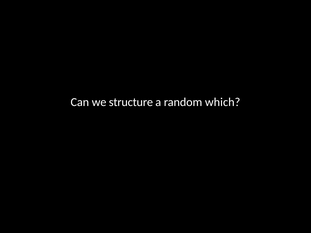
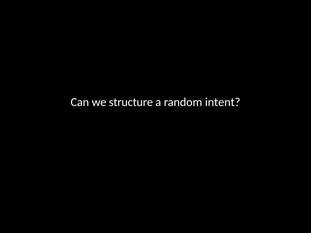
which: which -> intent (223, 102)
